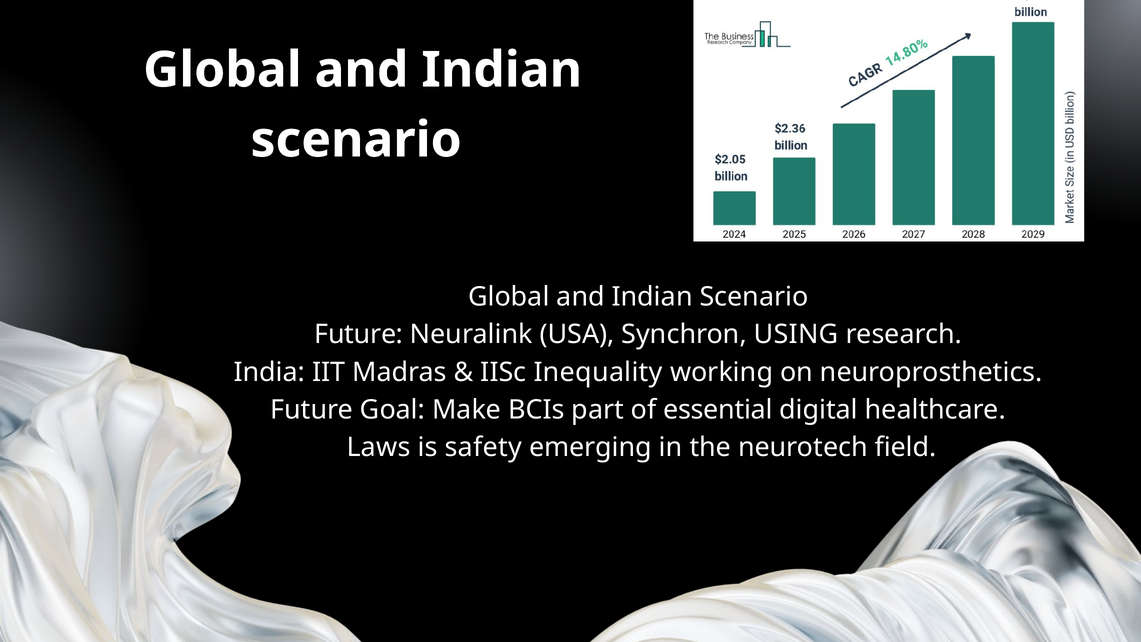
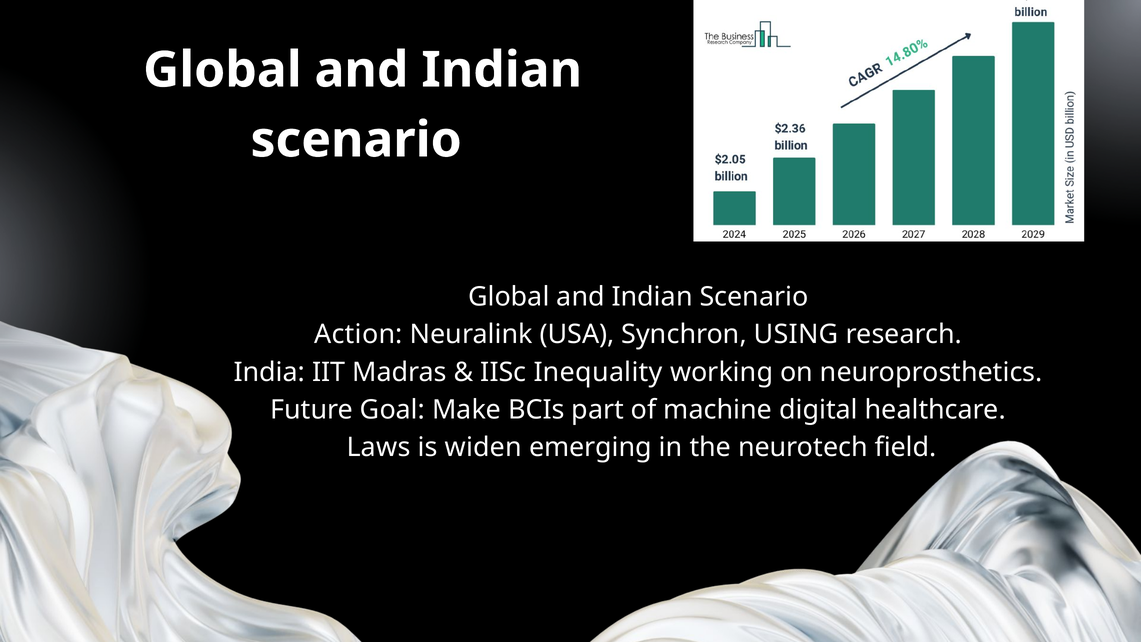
Future: Future -> Action (358, 334)
essential: essential -> machine (718, 410)
safety: safety -> widen (483, 447)
